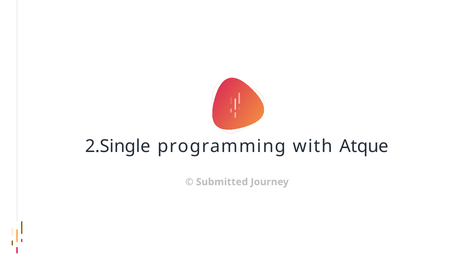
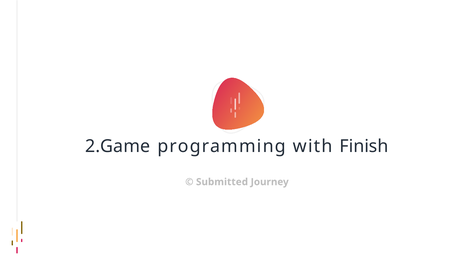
2.Single: 2.Single -> 2.Game (118, 146)
Atque: Atque -> Finish (364, 146)
